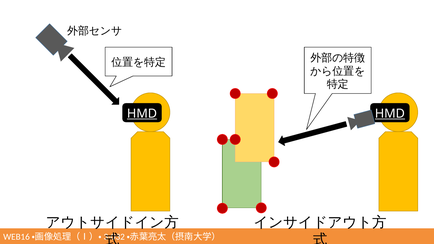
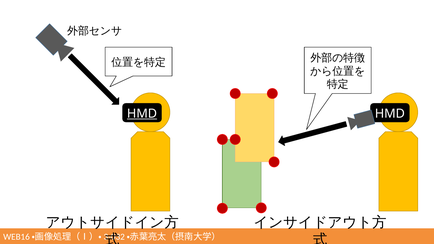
HMD underline: present -> none (390, 114)
